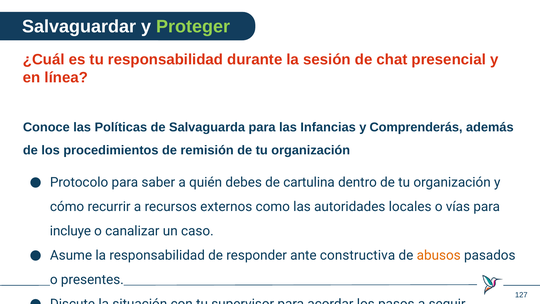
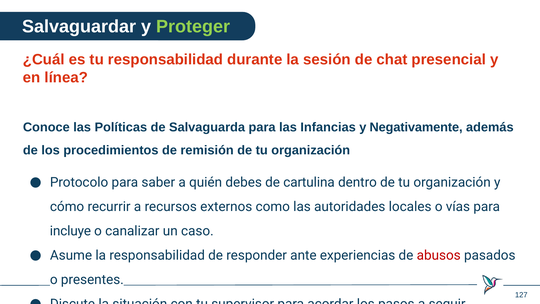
Comprenderás: Comprenderás -> Negativamente (416, 127)
constructiva: constructiva -> experiencias (358, 255)
abusos colour: orange -> red (439, 255)
